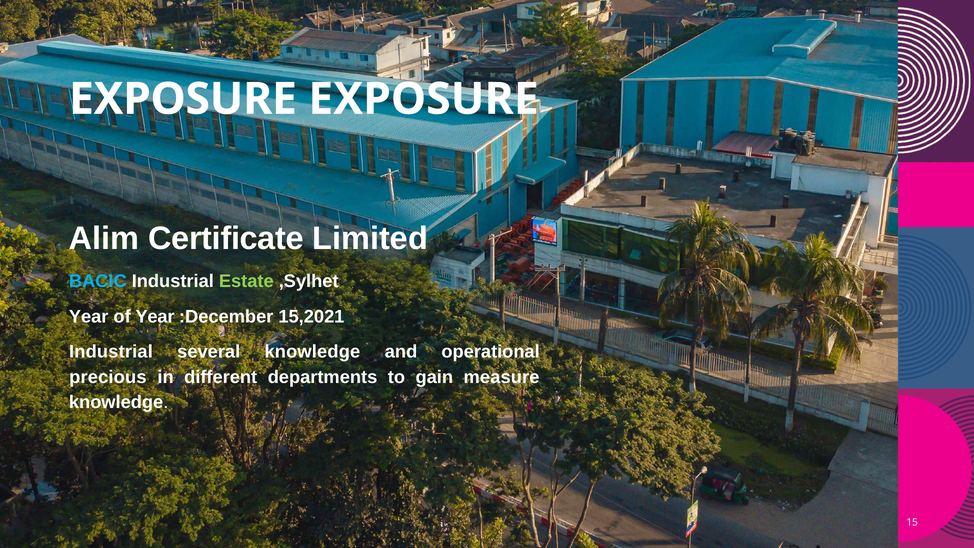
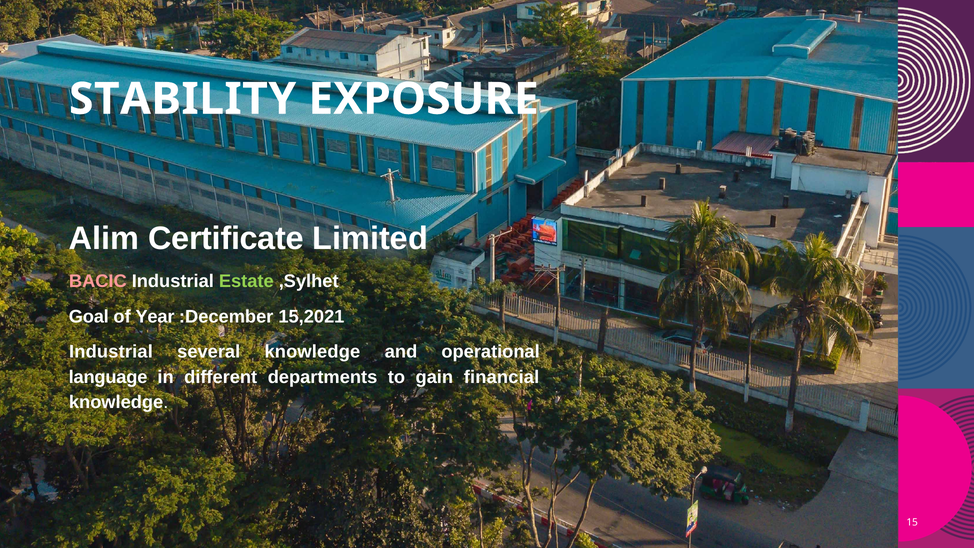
EXPOSURE: EXPOSURE -> STABILITY (183, 99)
BACIC colour: light blue -> pink (98, 281)
Year: Year -> Goal (89, 316)
precious: precious -> language (108, 377)
measure: measure -> financial (502, 377)
